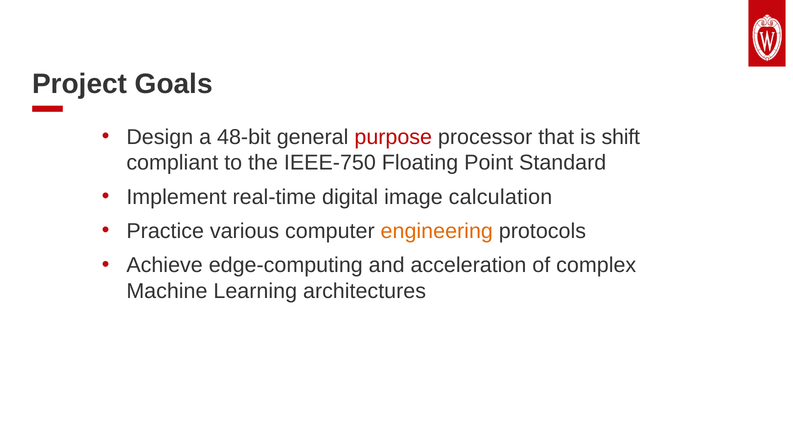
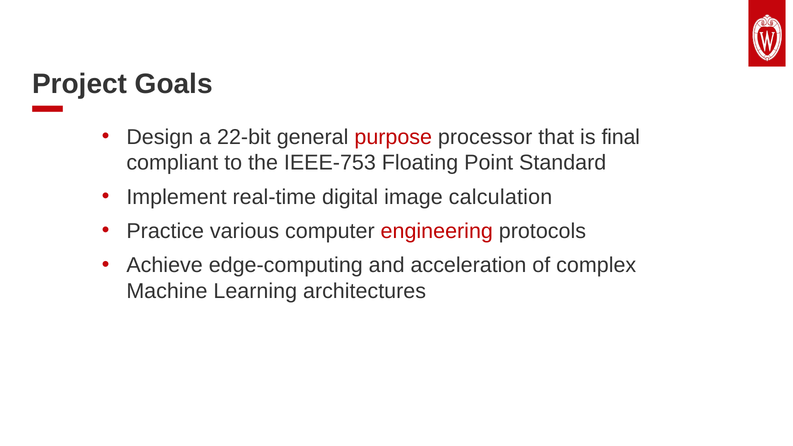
48-bit: 48-bit -> 22-bit (244, 137)
shift: shift -> final (621, 137)
IEEE-750: IEEE-750 -> IEEE-753 (330, 163)
engineering colour: orange -> red (437, 231)
